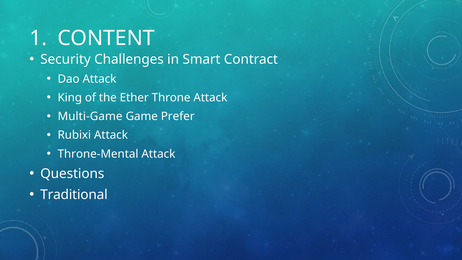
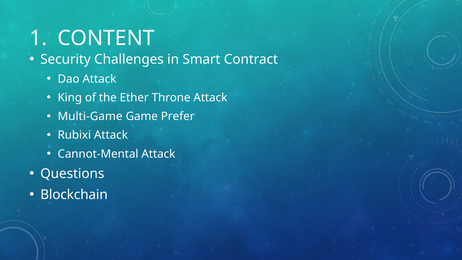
Throne-Mental: Throne-Mental -> Cannot-Mental (98, 154)
Traditional: Traditional -> Blockchain (74, 195)
